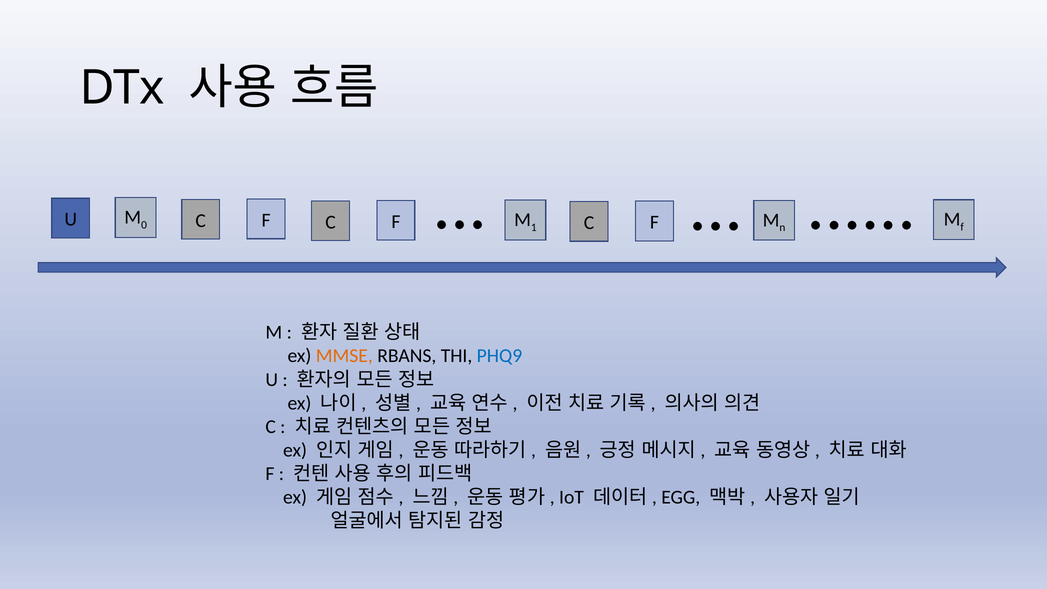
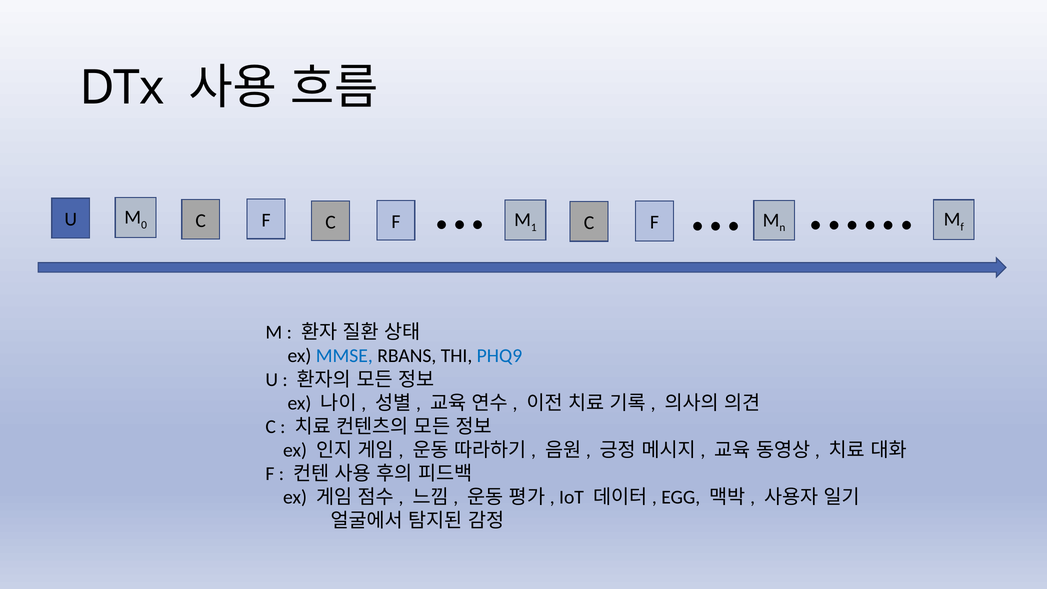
MMSE colour: orange -> blue (344, 356)
